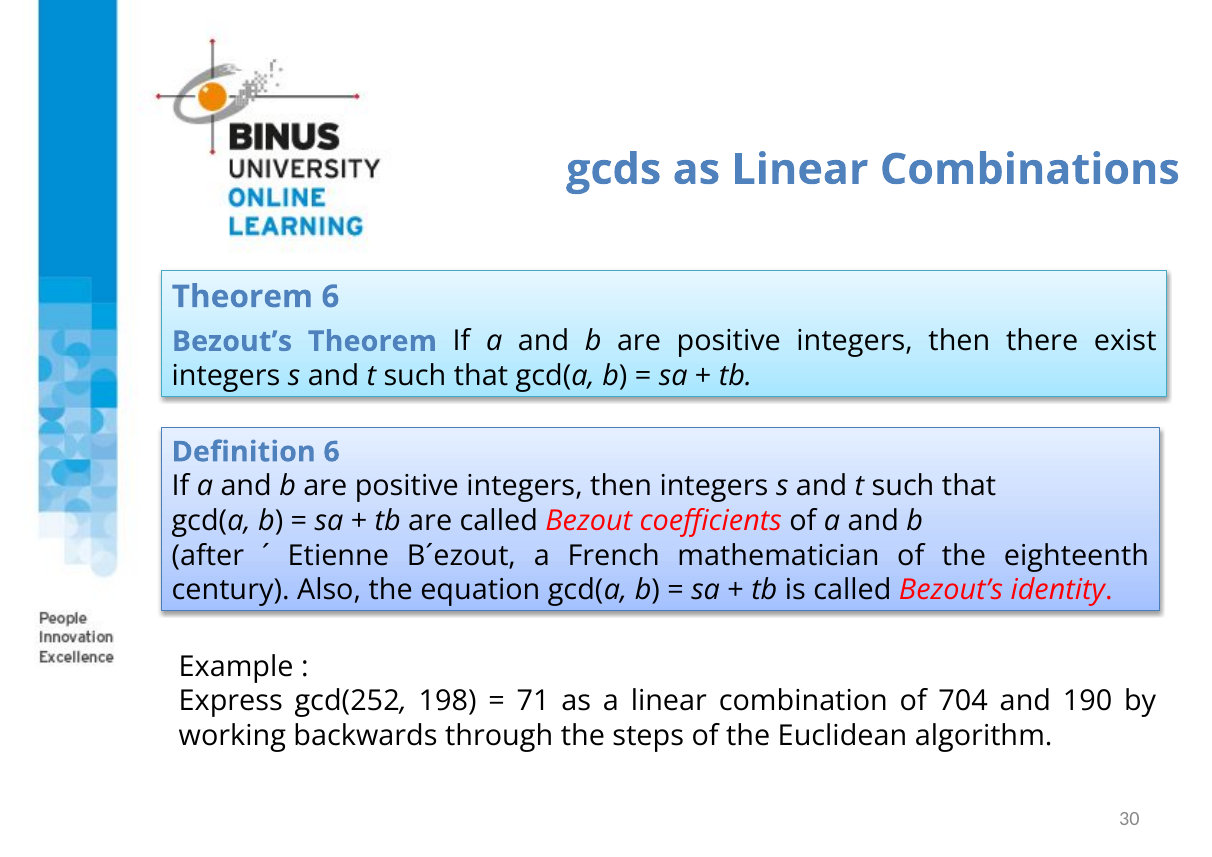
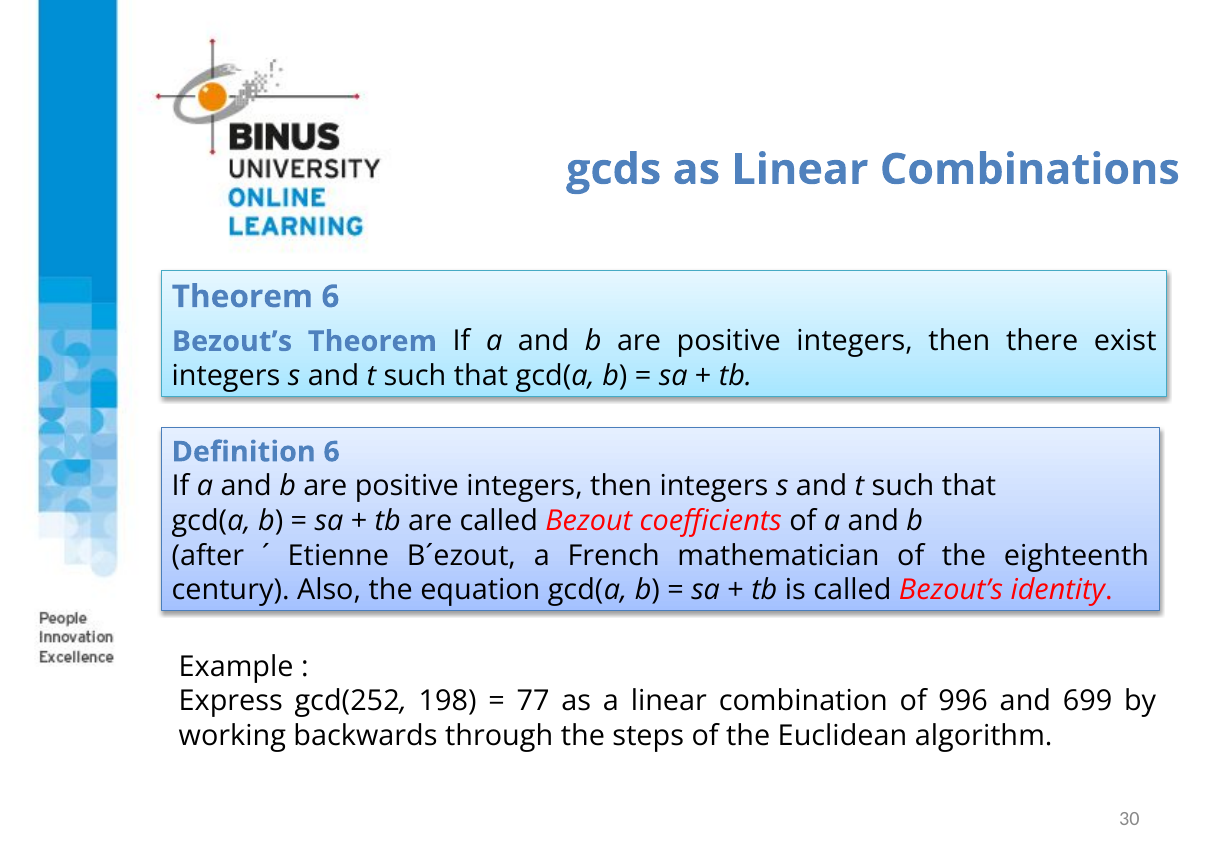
71: 71 -> 77 (533, 702)
704: 704 -> 996 (963, 702)
190: 190 -> 699 (1088, 702)
